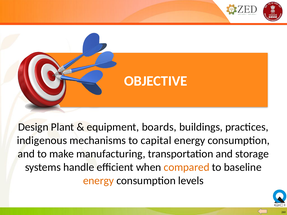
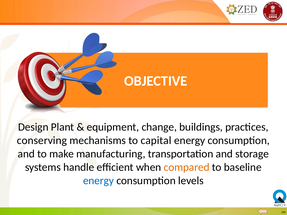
boards: boards -> change (159, 127)
indigenous: indigenous -> conserving (42, 141)
energy colour: orange -> blue (98, 181)
